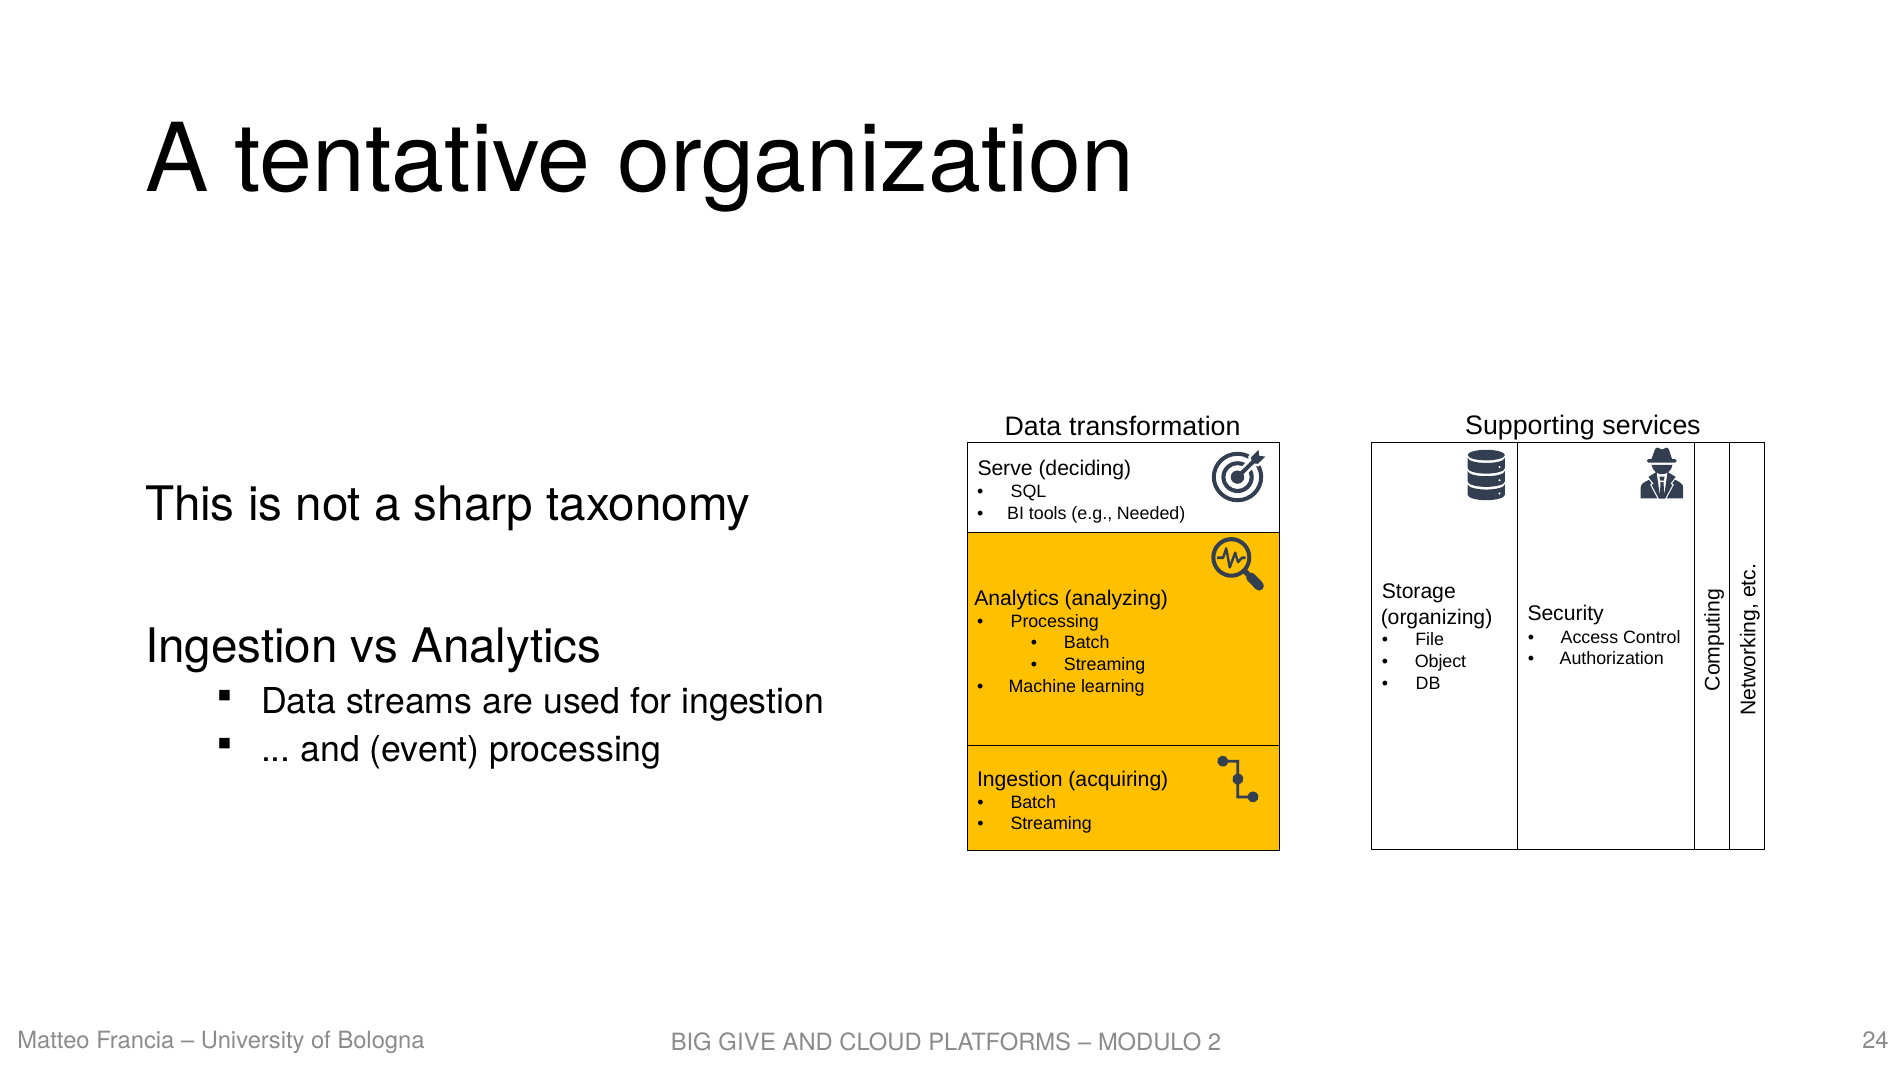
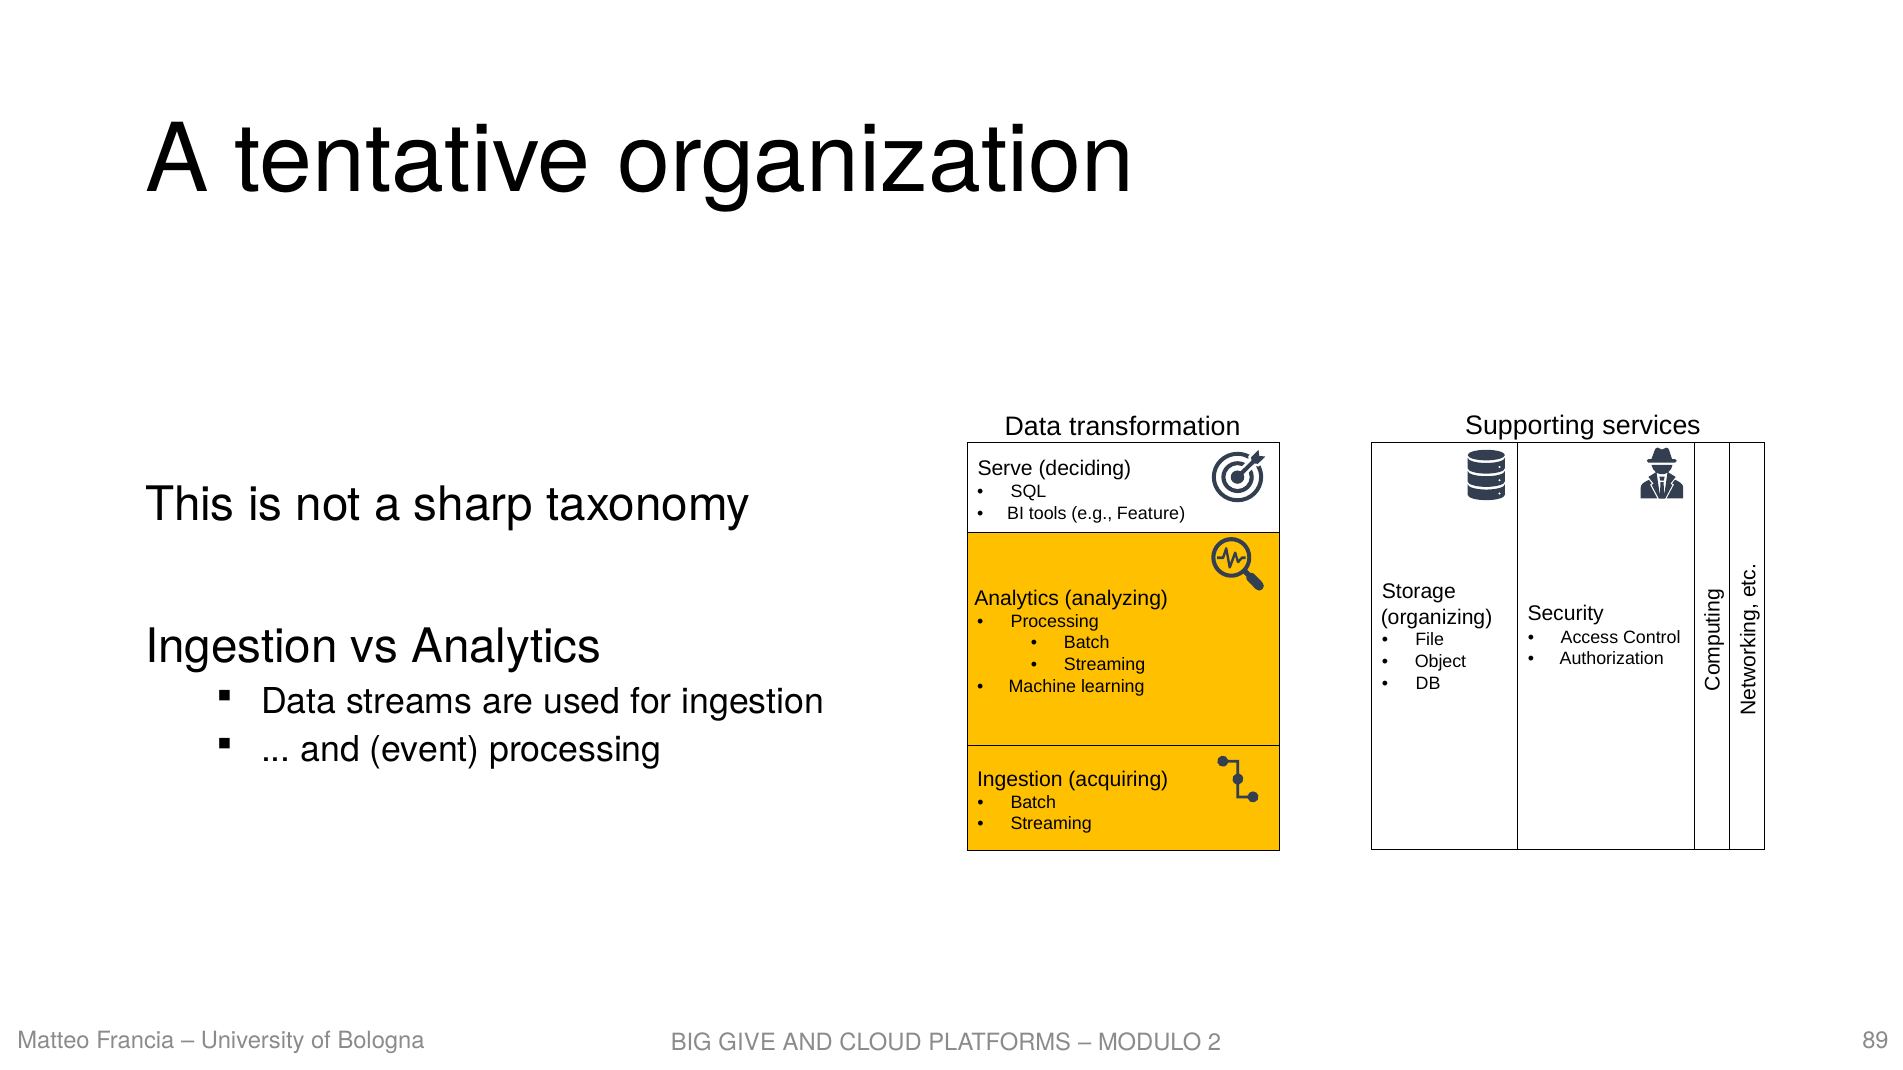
Needed: Needed -> Feature (1151, 513)
24: 24 -> 89 (1875, 1041)
